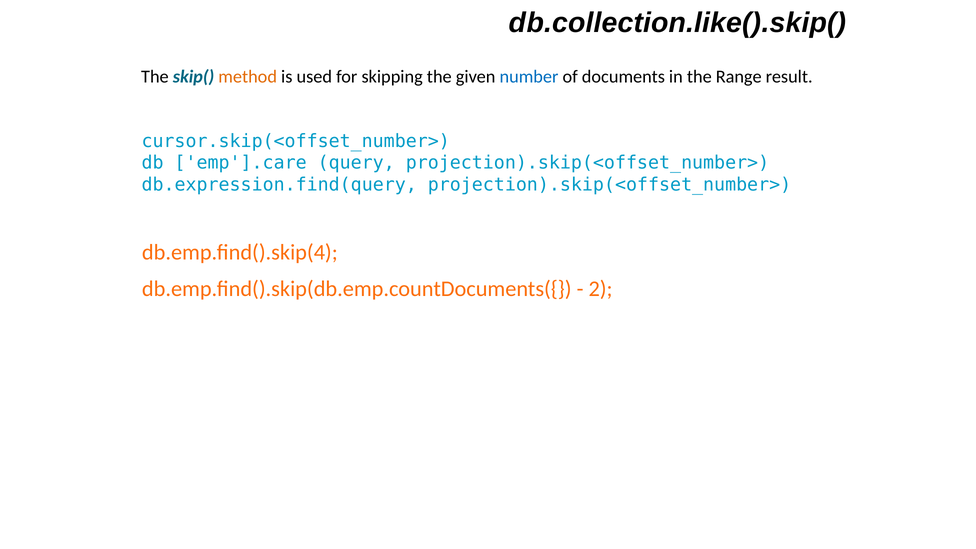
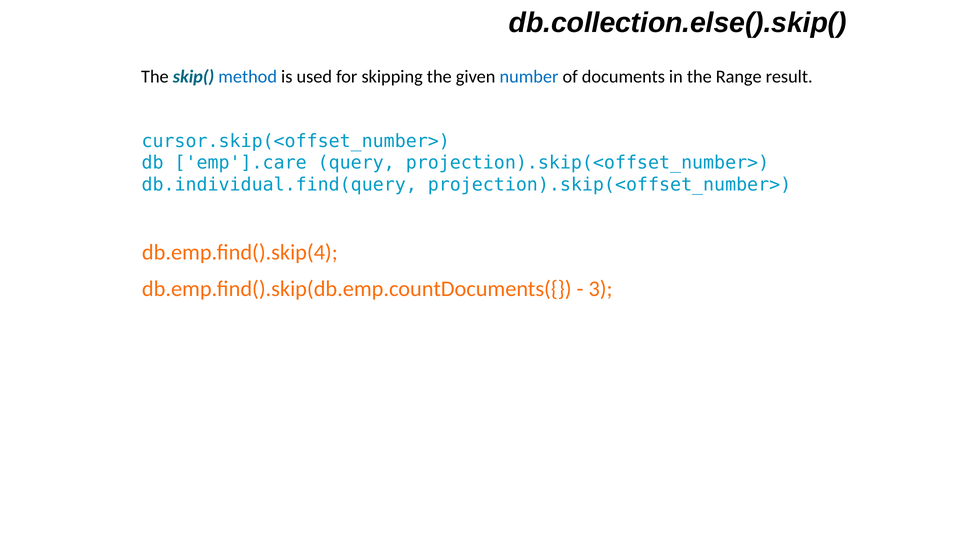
db.collection.like().skip(: db.collection.like().skip( -> db.collection.else().skip( (678, 23)
method colour: orange -> blue (248, 77)
db.expression.find(query: db.expression.find(query -> db.individual.find(query (279, 185)
2: 2 -> 3 (601, 289)
